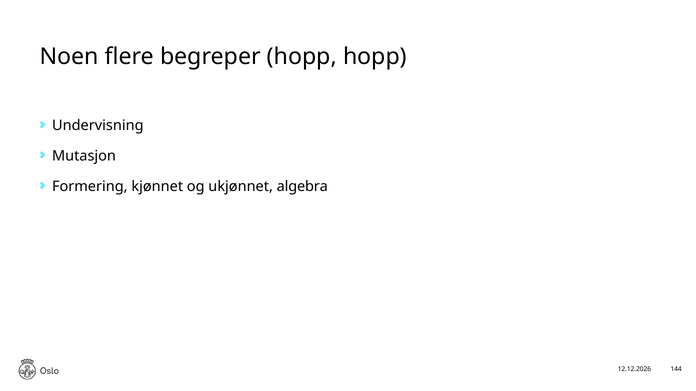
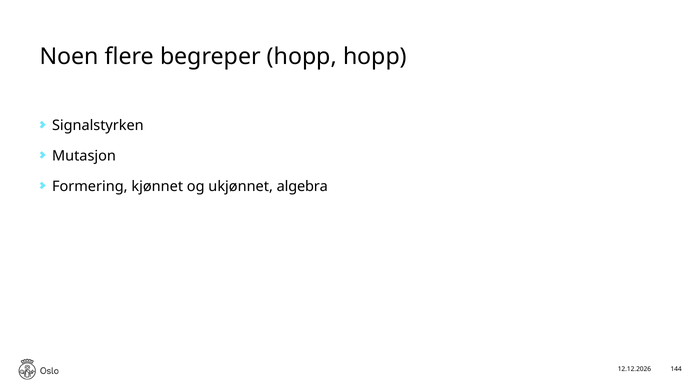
Undervisning: Undervisning -> Signalstyrken (98, 126)
